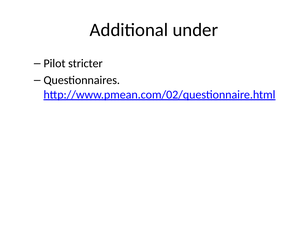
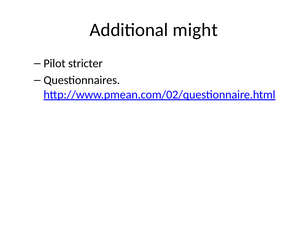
under: under -> might (195, 30)
